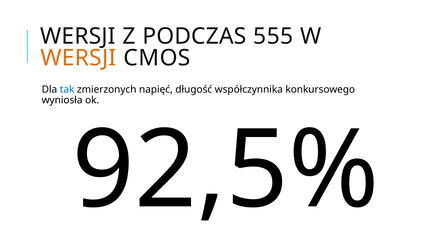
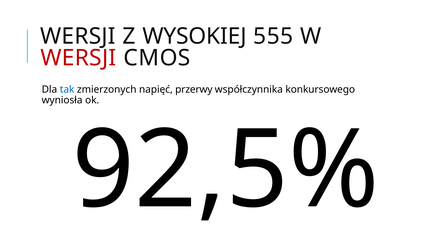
PODCZAS: PODCZAS -> WYSOKIEJ (195, 36)
WERSJI colour: orange -> red (78, 58)
długość: długość -> przerwy (194, 89)
